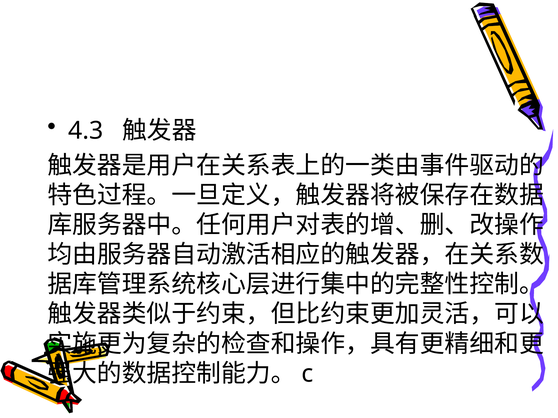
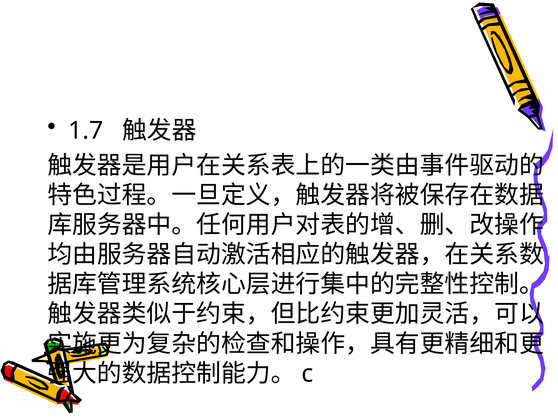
4.3: 4.3 -> 1.7 (86, 131)
